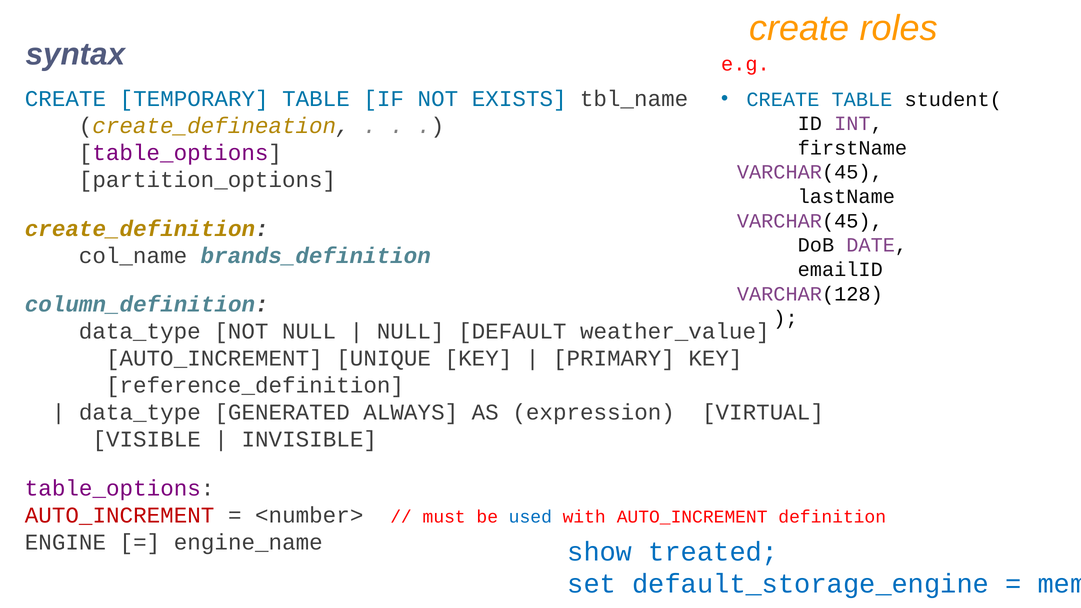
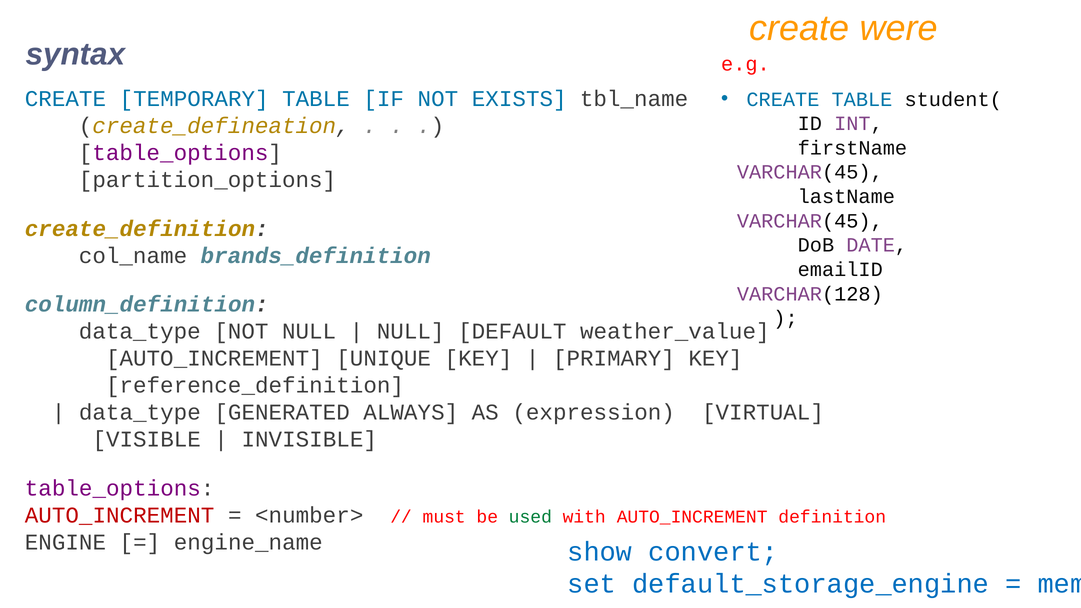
roles: roles -> were (899, 28)
used colour: blue -> green (530, 517)
treated: treated -> convert (713, 552)
